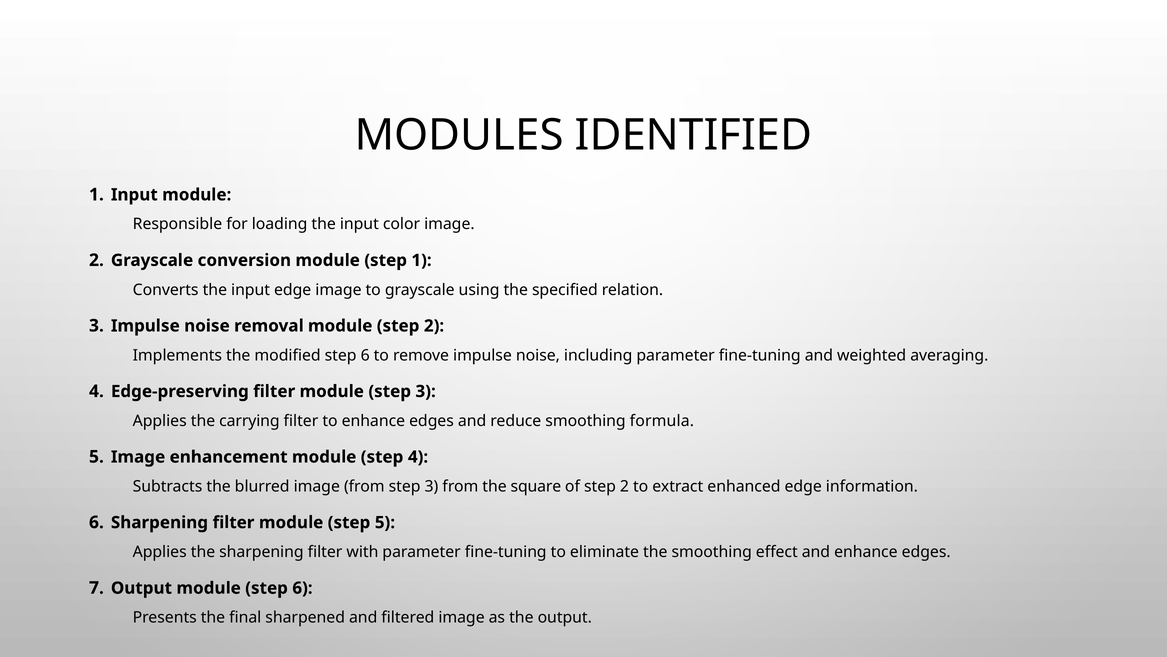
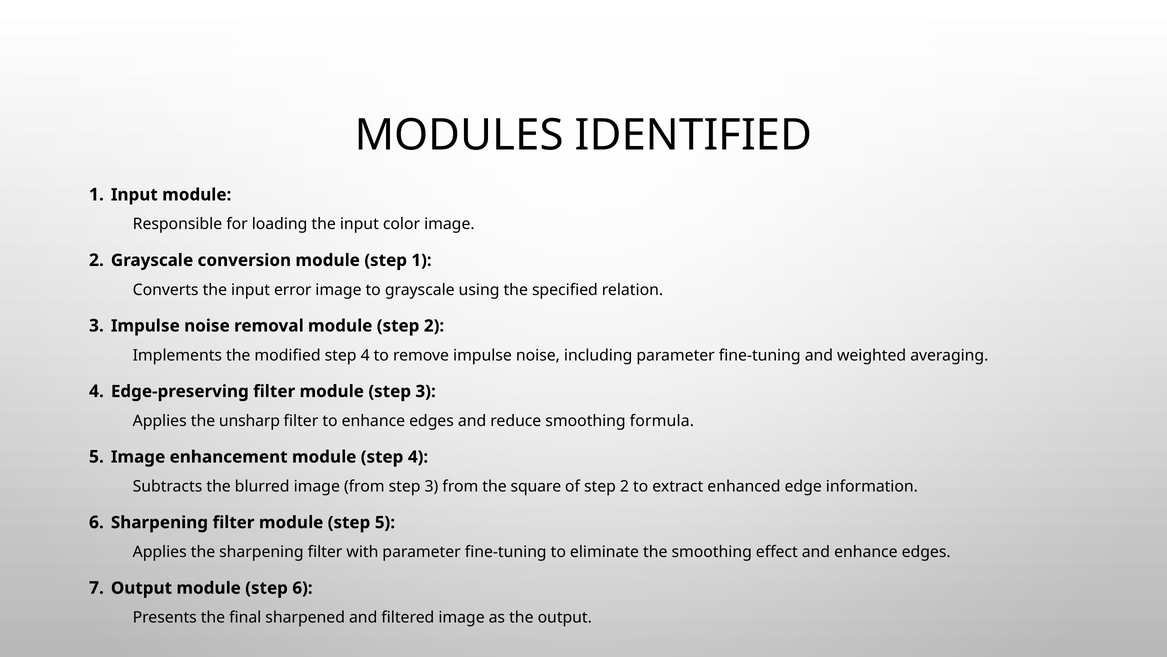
input edge: edge -> error (293, 290)
modified step 6: 6 -> 4 (365, 355)
carrying: carrying -> unsharp (249, 421)
